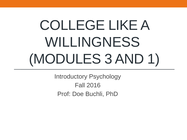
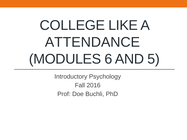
WILLINGNESS: WILLINGNESS -> ATTENDANCE (92, 42)
3: 3 -> 6 (108, 59)
1: 1 -> 5 (154, 59)
